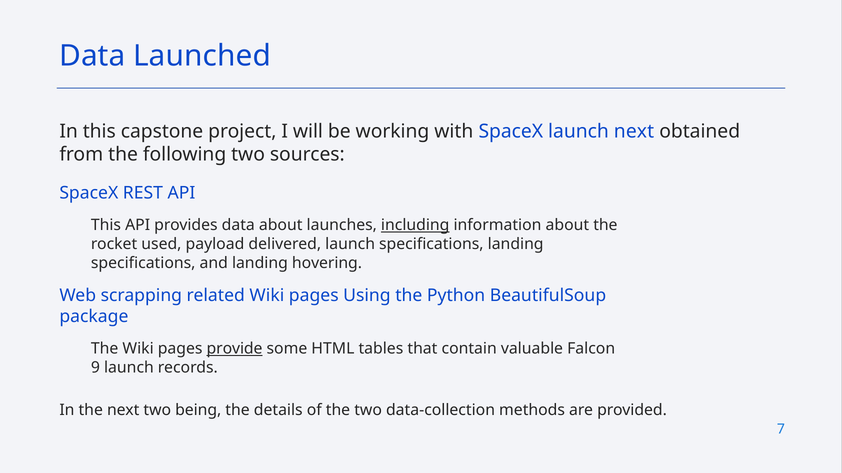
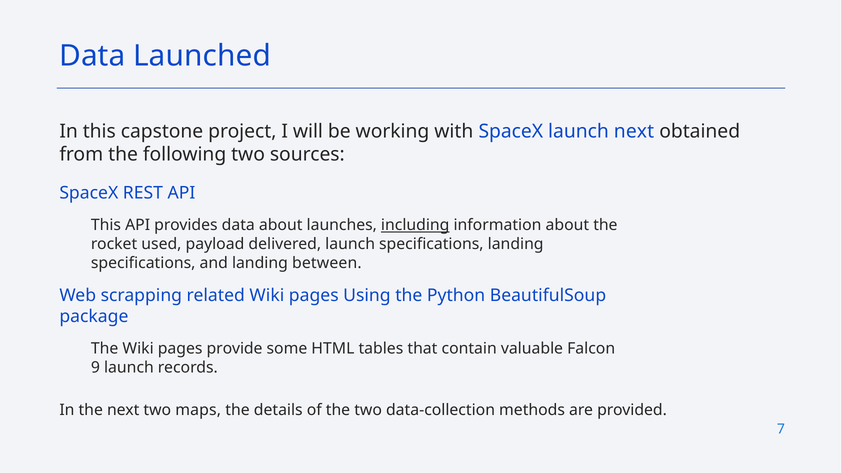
hovering: hovering -> between (327, 263)
provide underline: present -> none (235, 349)
being: being -> maps (198, 411)
